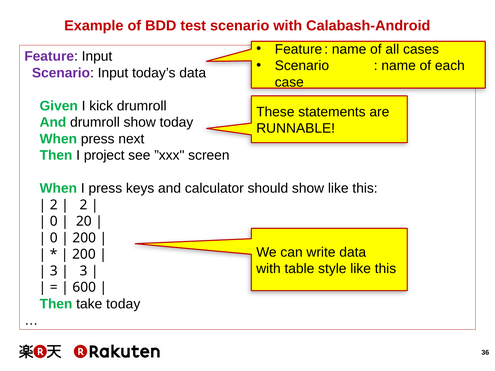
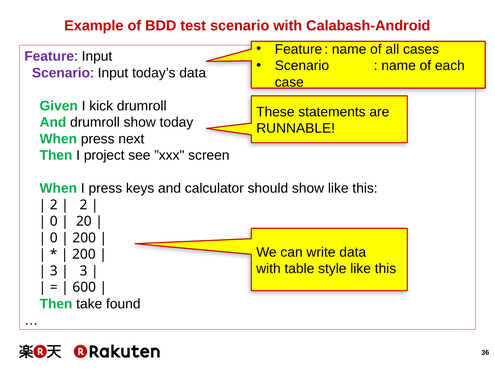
take today: today -> found (123, 304)
